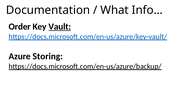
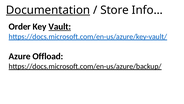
Documentation underline: none -> present (48, 10)
What: What -> Store (115, 10)
Storing: Storing -> Offload (48, 56)
